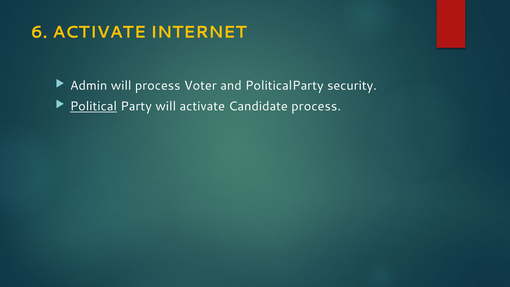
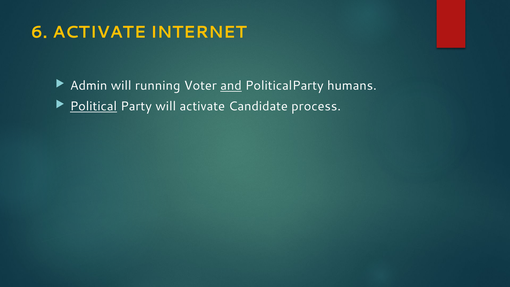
will process: process -> running (158, 86)
and underline: none -> present (231, 86)
security: security -> humans (352, 86)
